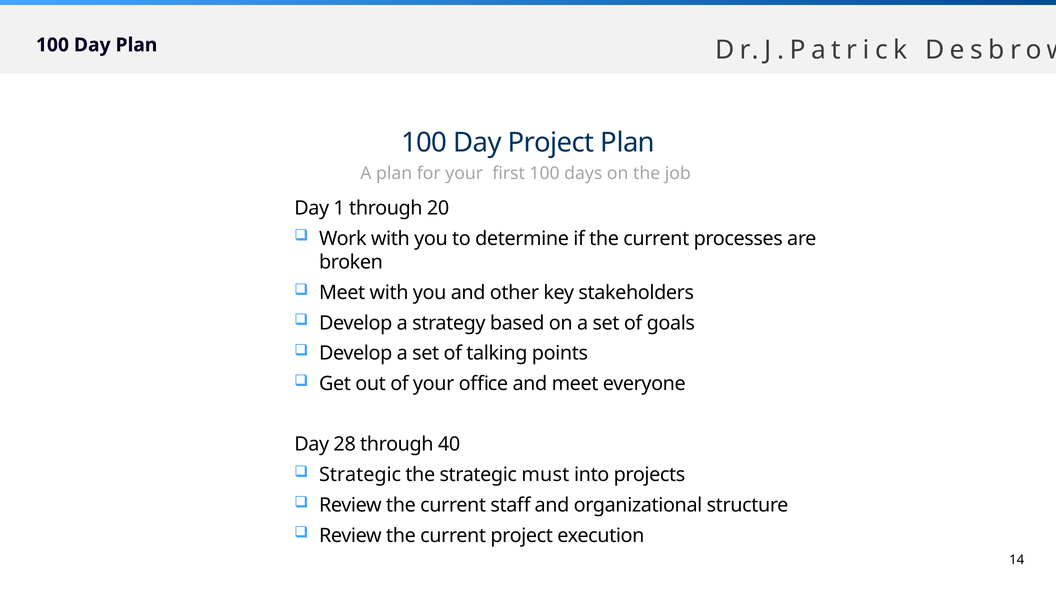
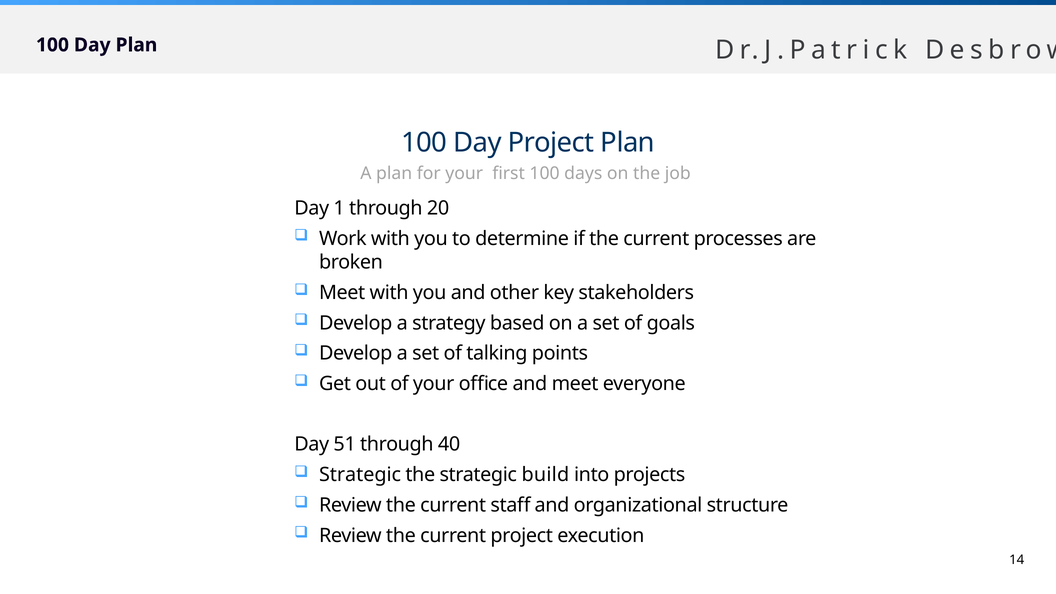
28: 28 -> 51 (345, 444)
must: must -> build (545, 475)
